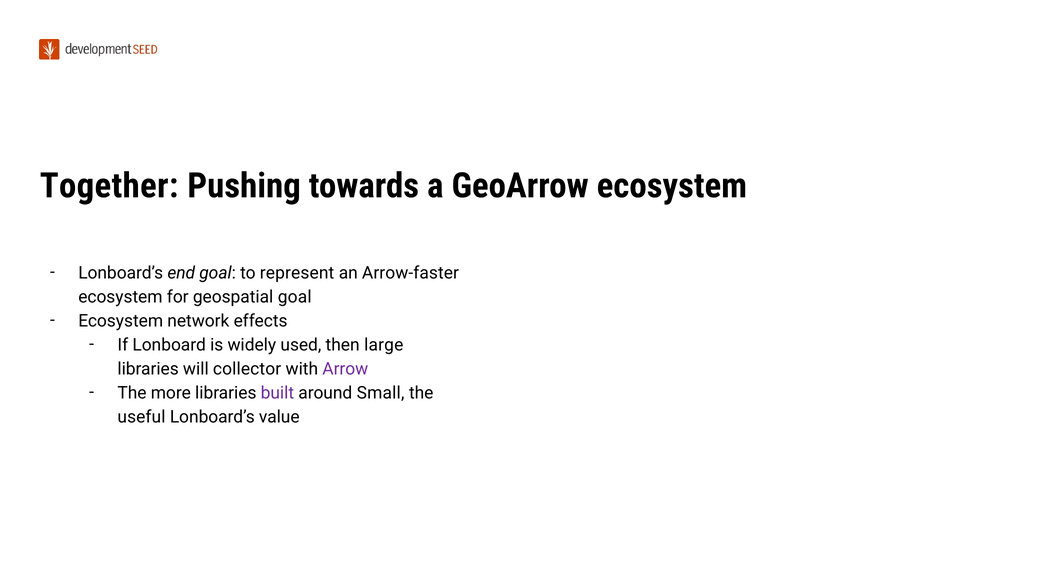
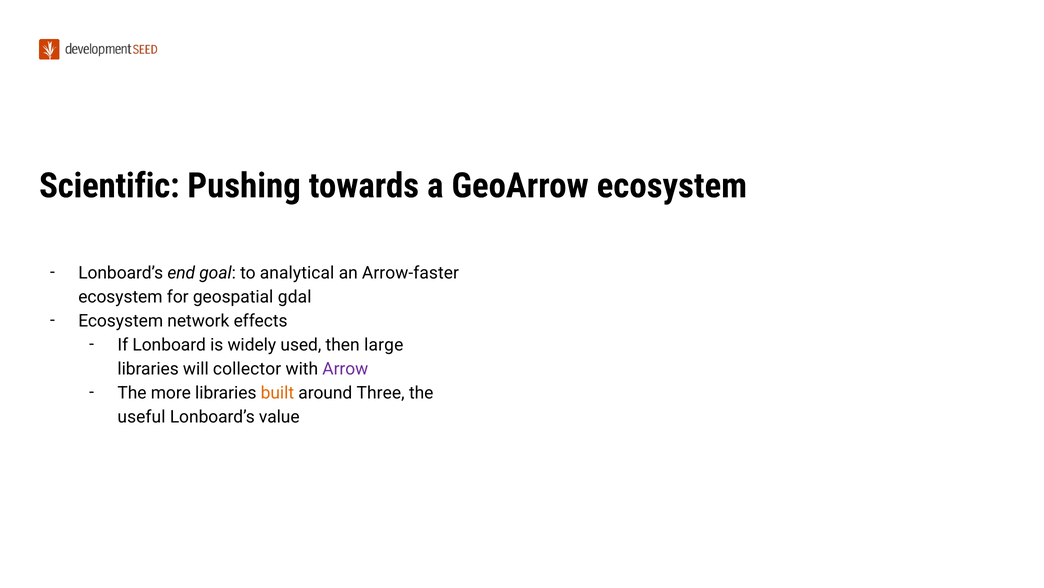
Together: Together -> Scientific (109, 186)
represent: represent -> analytical (297, 273)
geospatial goal: goal -> gdal (295, 297)
built colour: purple -> orange (277, 393)
Small: Small -> Three (381, 393)
